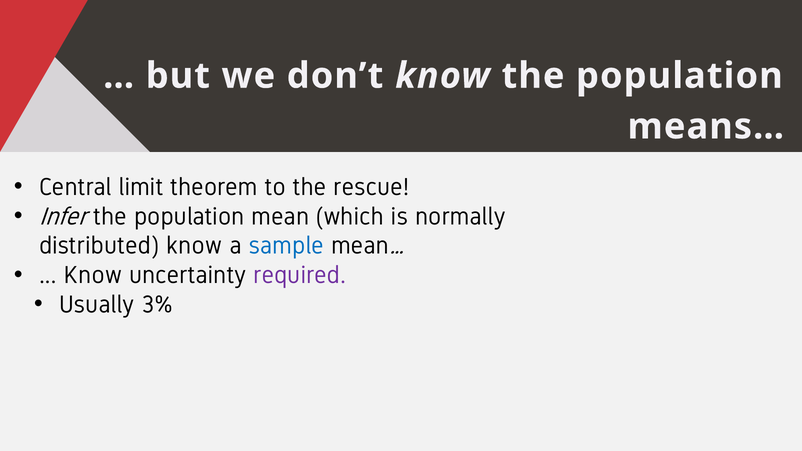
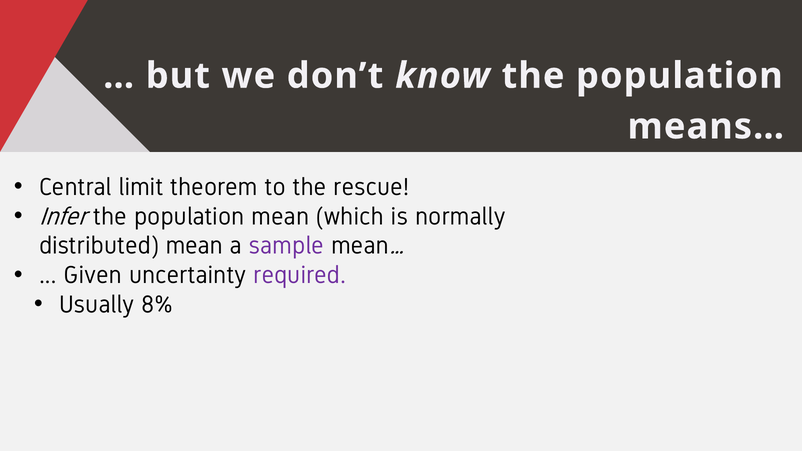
distributed know: know -> mean (194, 246)
sample colour: blue -> purple (286, 246)
Know: Know -> Given (93, 275)
3%: 3% -> 8% (157, 305)
